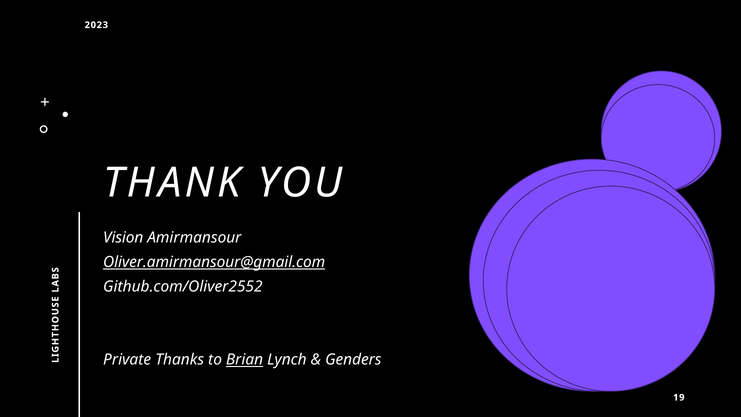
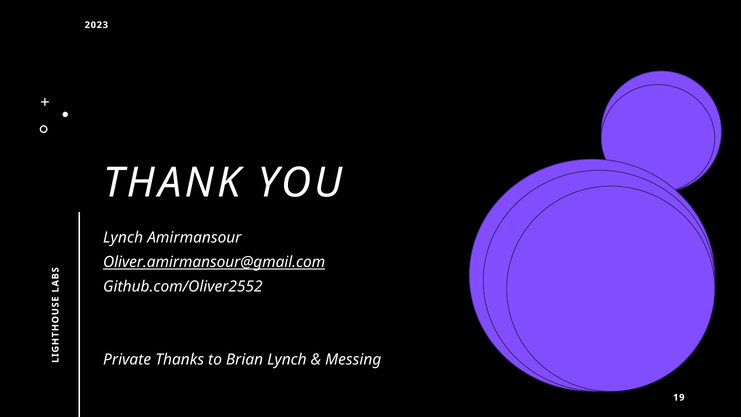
Vision: Vision -> Lynch (123, 238)
Brian underline: present -> none (245, 360)
Genders: Genders -> Messing (353, 360)
